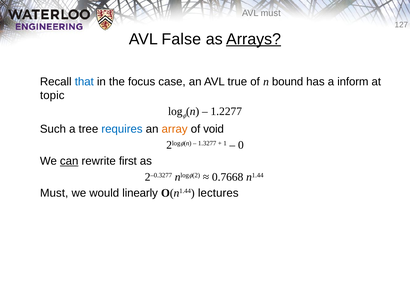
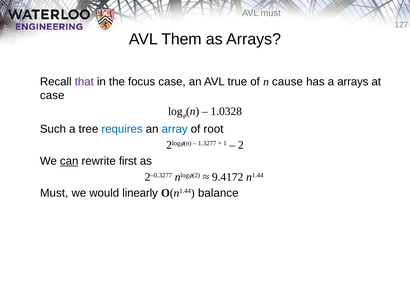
False: False -> Them (181, 39)
Arrays underline: present -> none (254, 39)
that colour: blue -> purple (84, 81)
bound: bound -> cause (287, 81)
a inform: inform -> arrays (353, 81)
topic: topic -> case (52, 95)
1.2277: 1.2277 -> 1.0328 (226, 111)
array colour: orange -> blue (175, 129)
void: void -> root (213, 129)
0: 0 -> 2 (241, 145)
0.7668: 0.7668 -> 9.4172 (228, 177)
lectures: lectures -> balance (218, 193)
